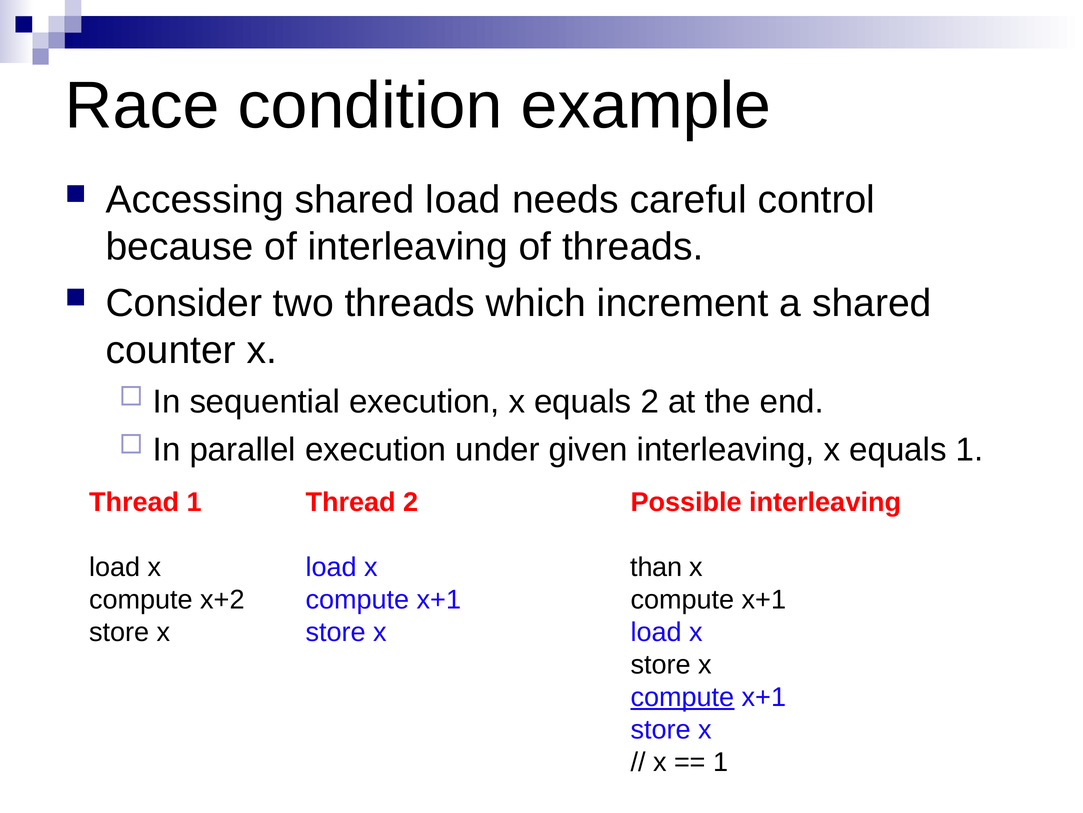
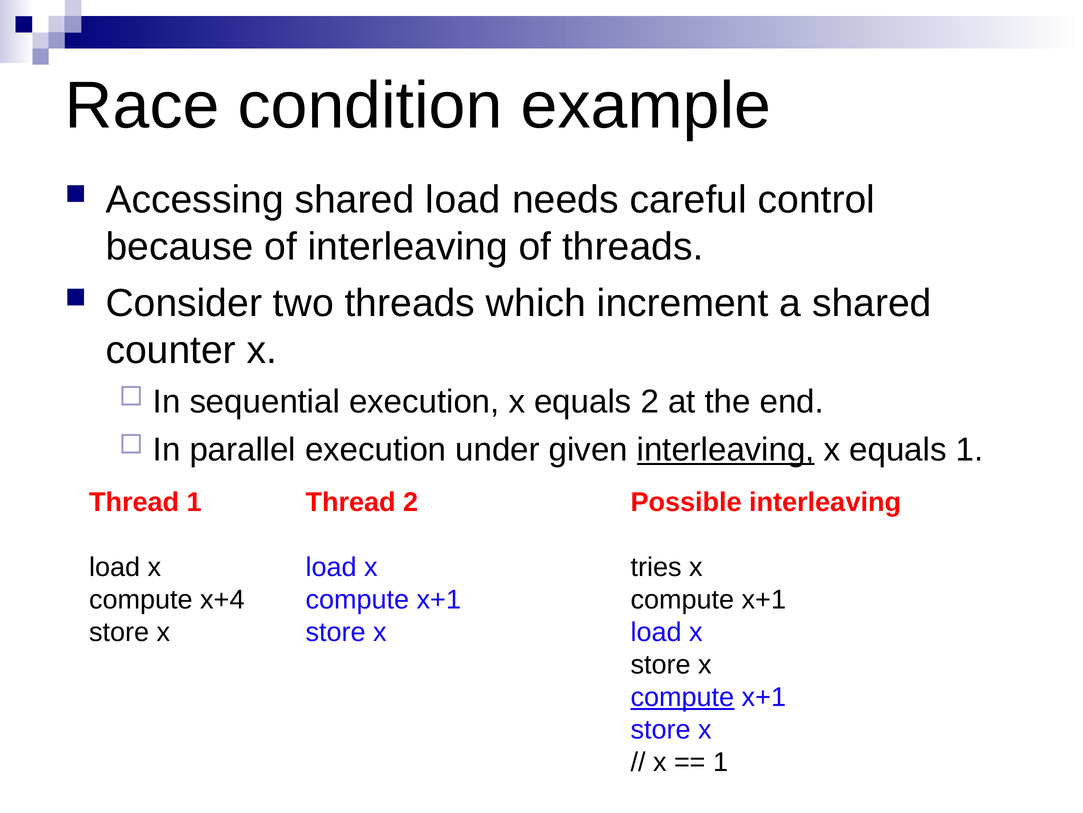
interleaving underline: none -> present (726, 449)
than: than -> tries (656, 567)
x+2: x+2 -> x+4 (223, 599)
